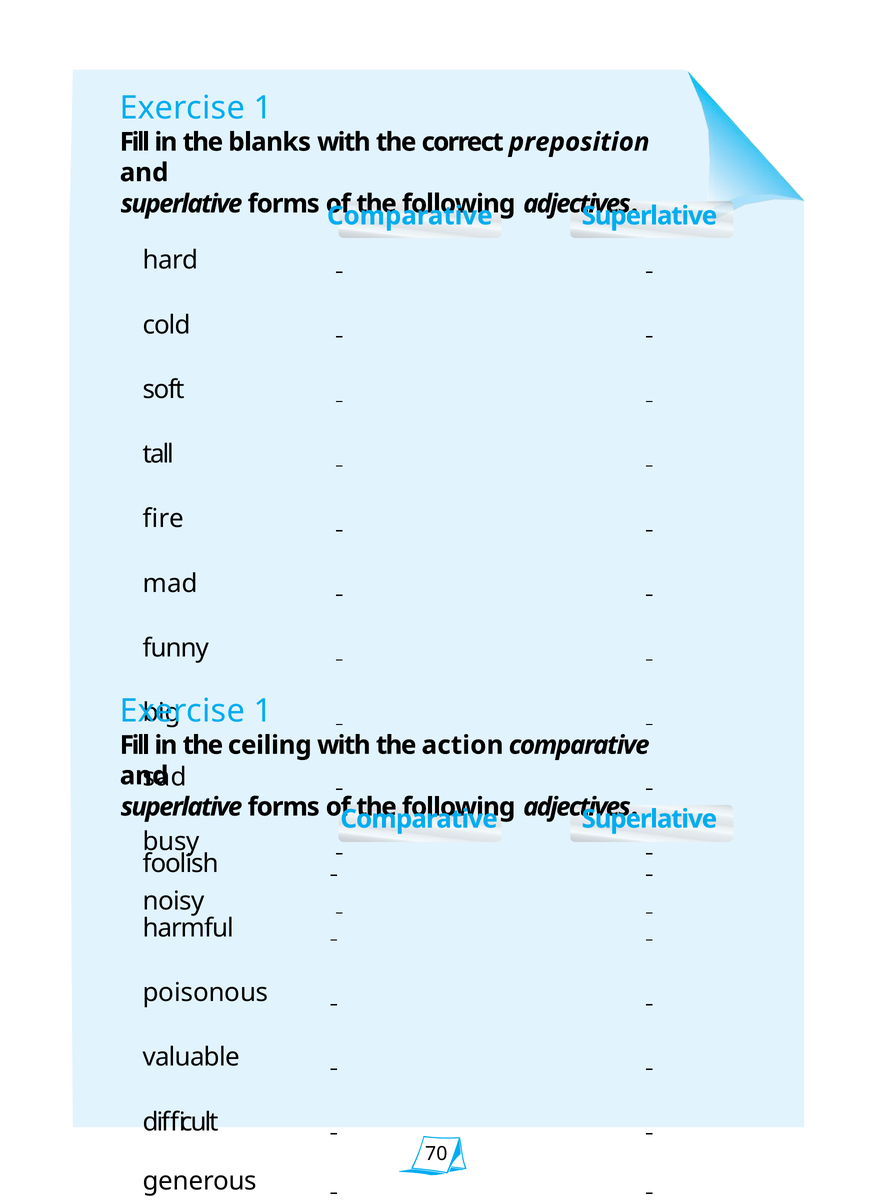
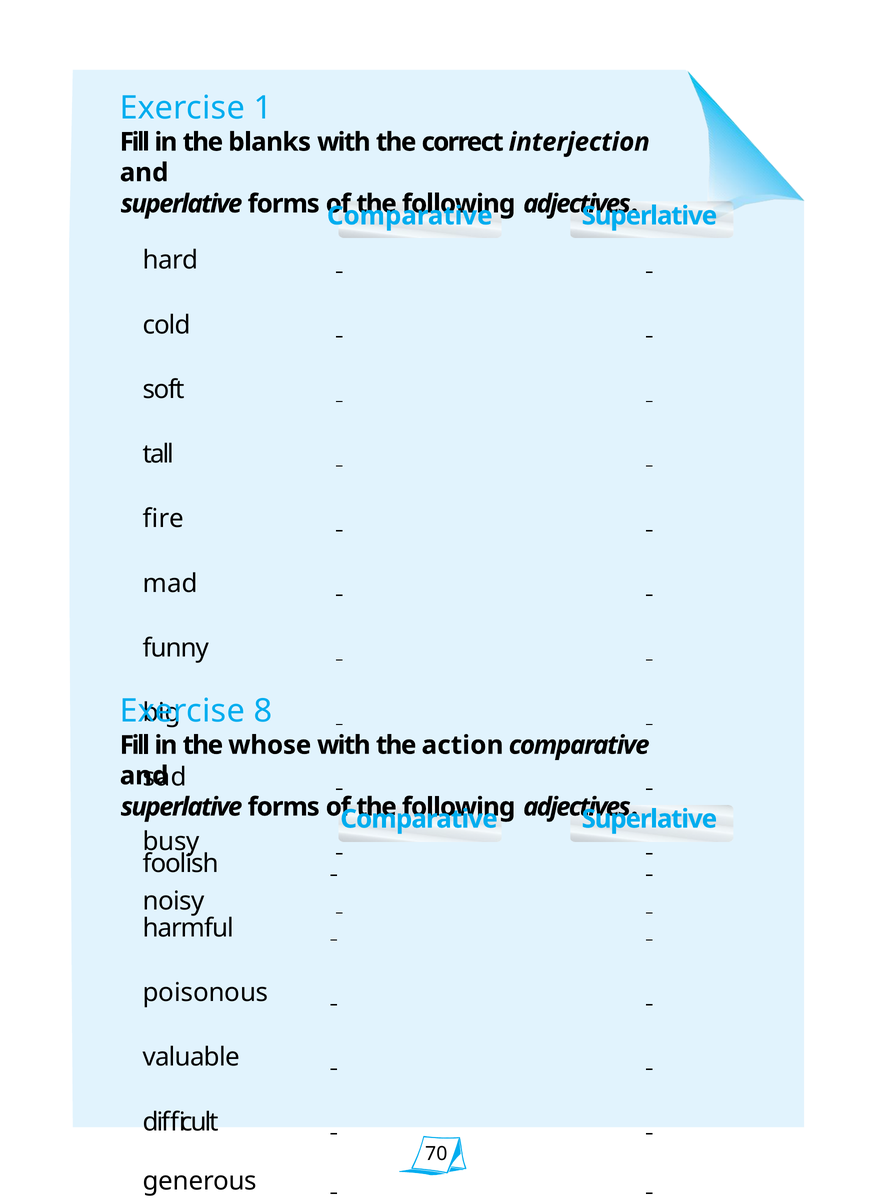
preposition: preposition -> interjection (579, 142)
1: 1 -> 8 (263, 711)
ceiling: ceiling -> whose (270, 745)
